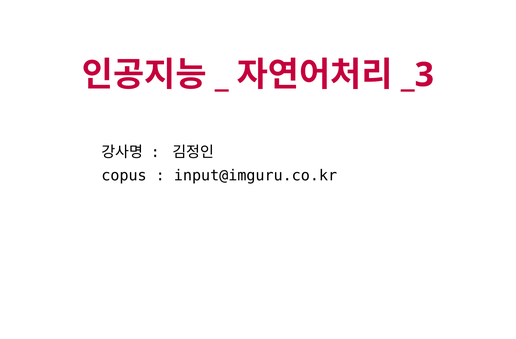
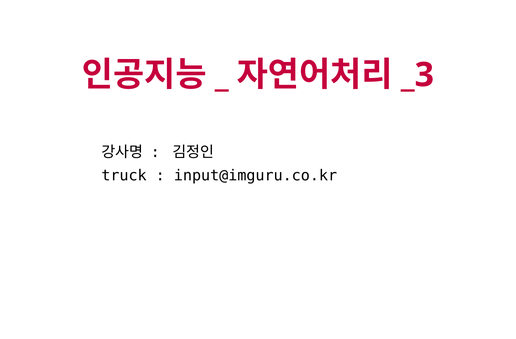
copus: copus -> truck (124, 176)
